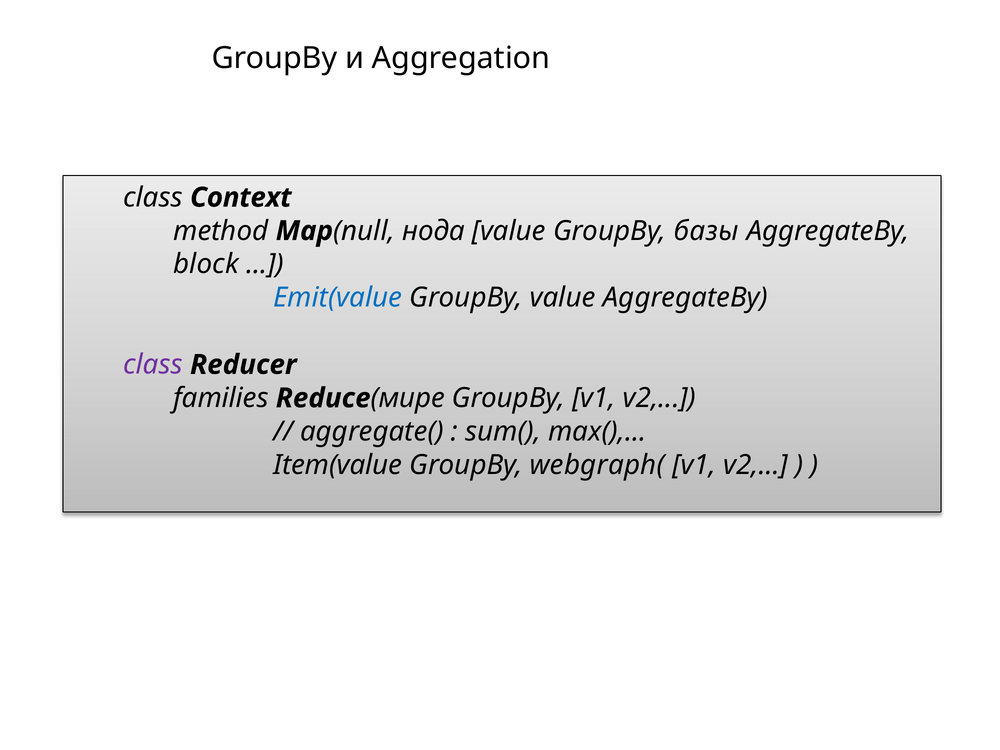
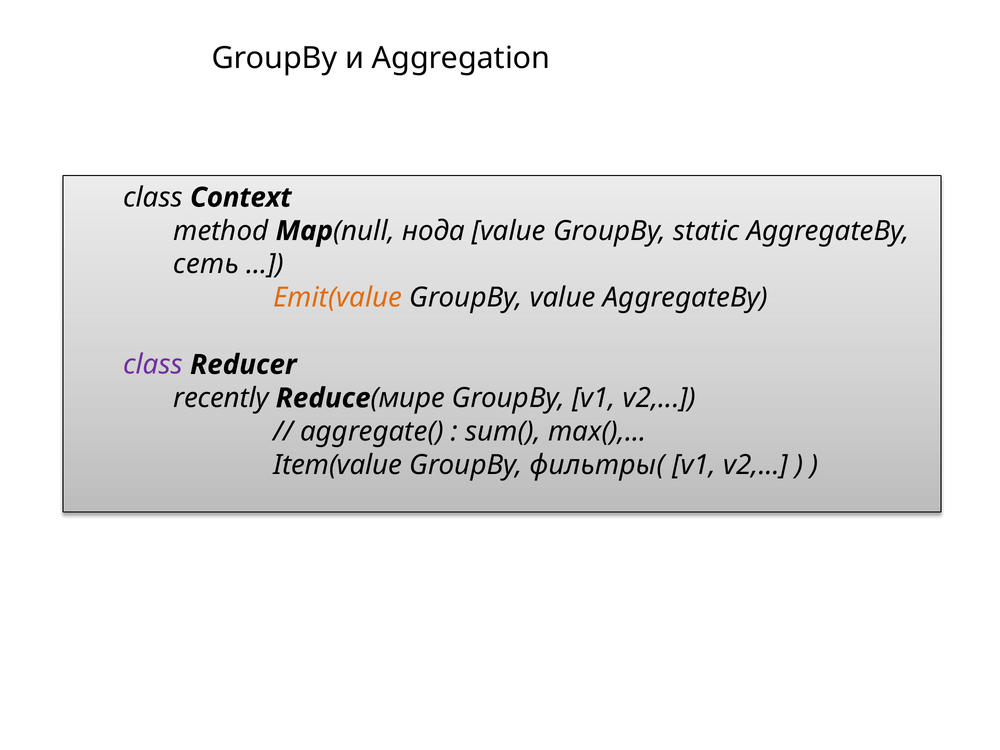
базы: базы -> static (706, 231)
block: block -> сеть (206, 264)
Emit(value colour: blue -> orange (338, 298)
families: families -> recently (221, 398)
webgraph(: webgraph( -> фильтры( (597, 465)
